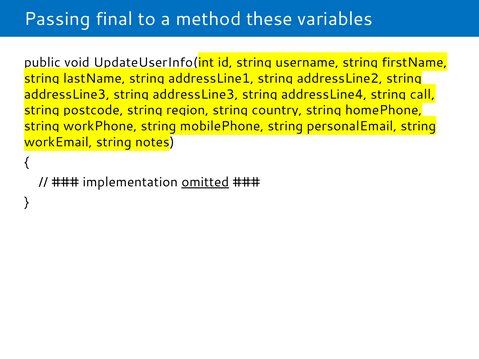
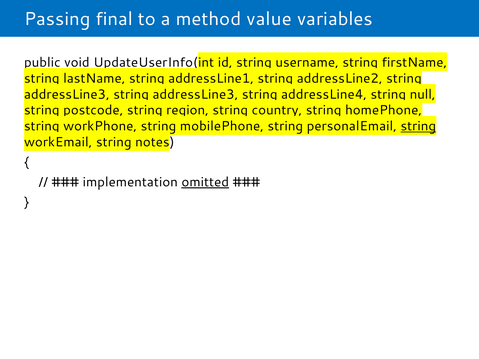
these: these -> value (269, 19)
call: call -> null (423, 94)
string underline: none -> present (418, 126)
